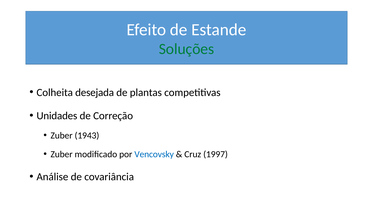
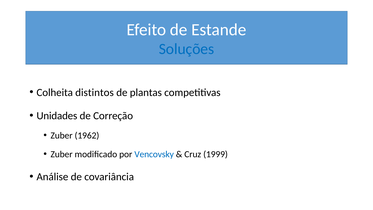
Soluções colour: green -> blue (186, 49)
desejada: desejada -> distintos (95, 92)
1943: 1943 -> 1962 (87, 135)
1997: 1997 -> 1999 (216, 154)
